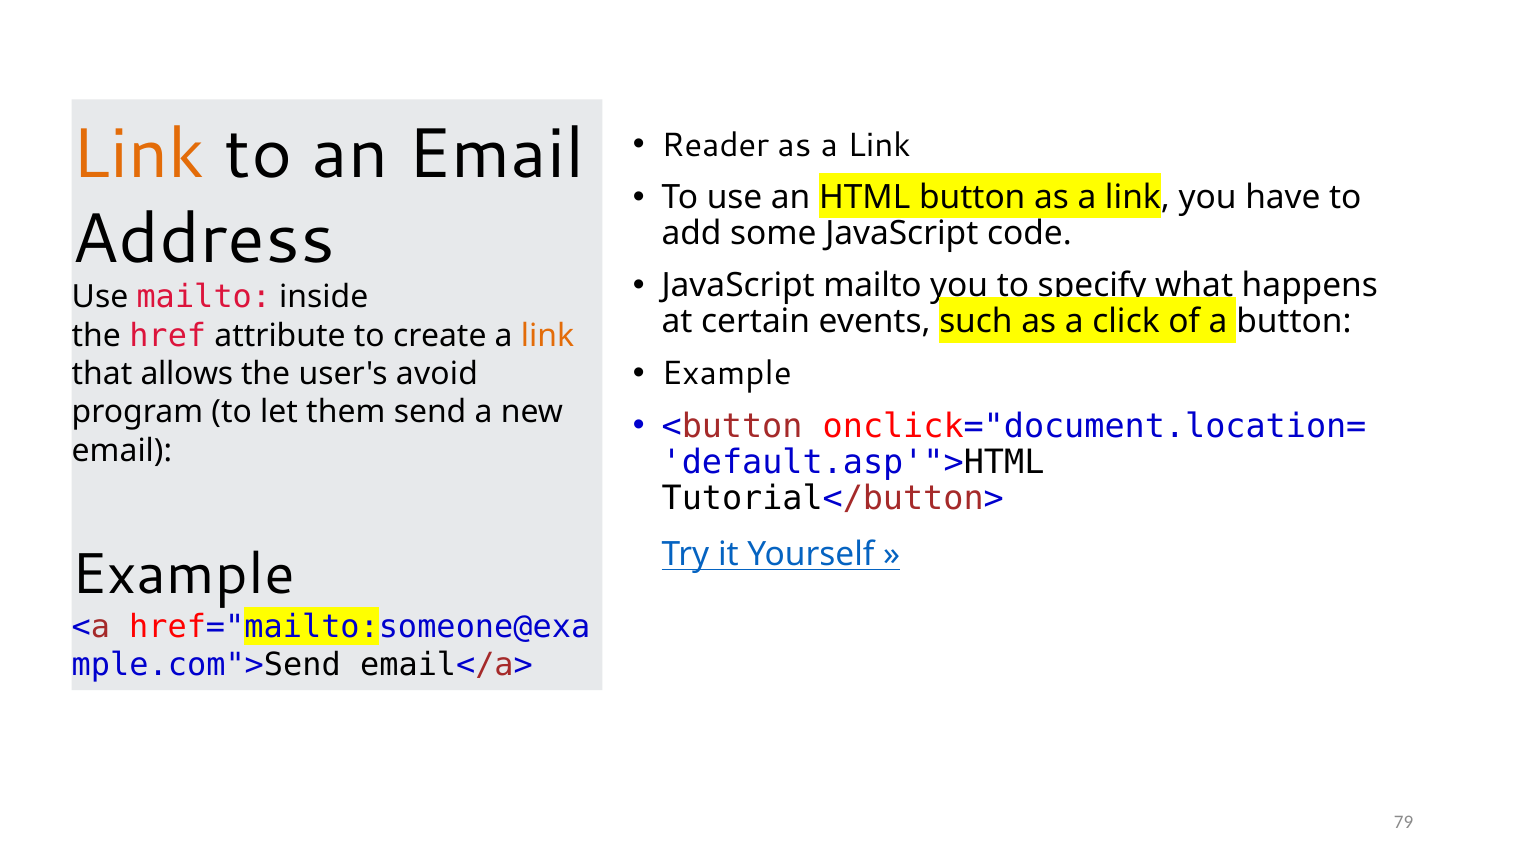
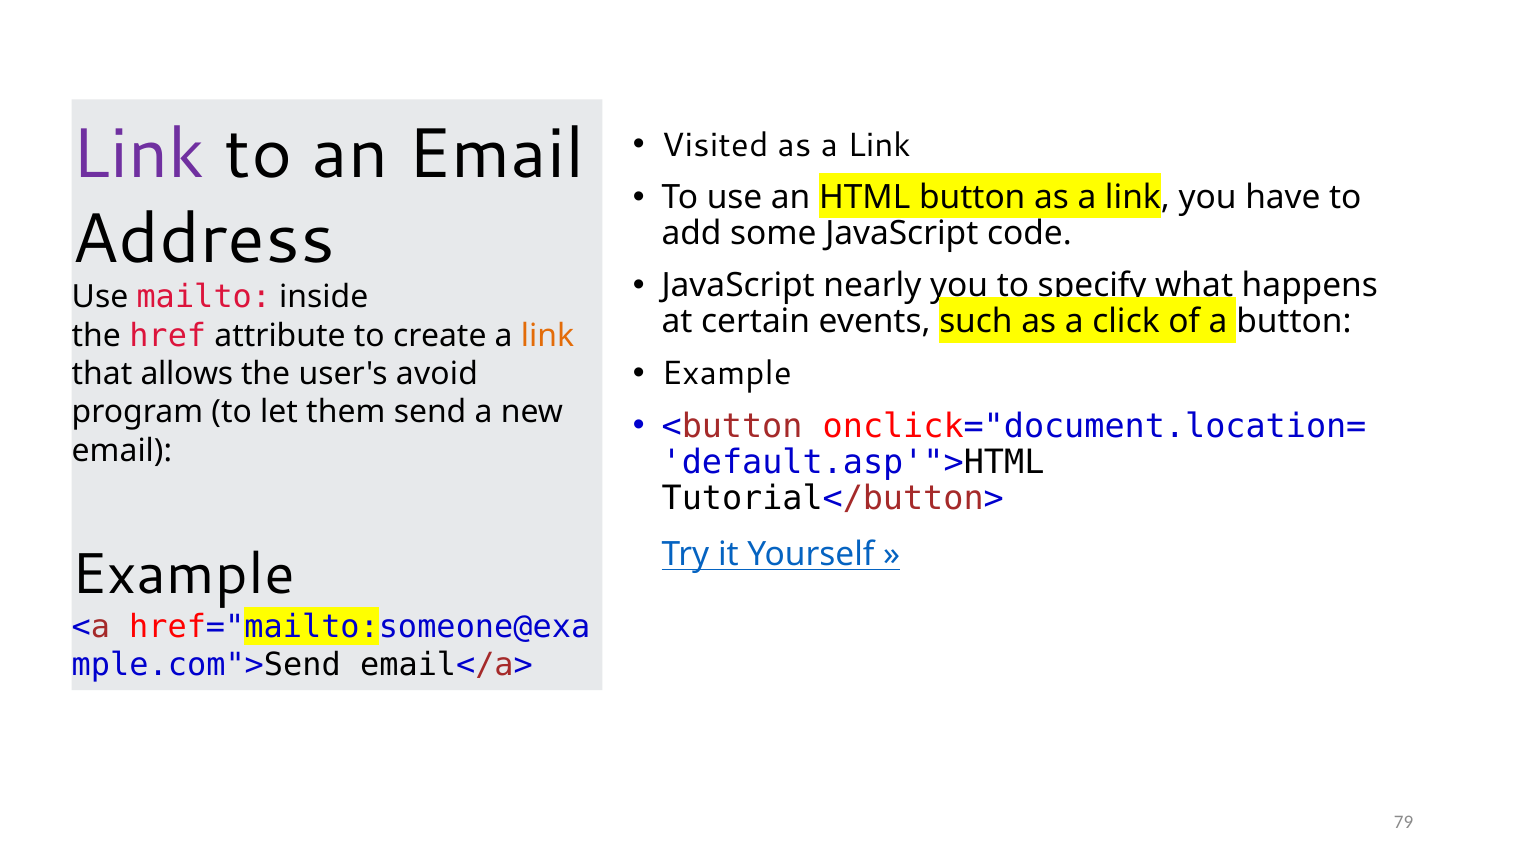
Link colour: orange -> purple (138, 155)
Reader: Reader -> Visited (715, 145)
JavaScript mailto: mailto -> nearly (872, 286)
